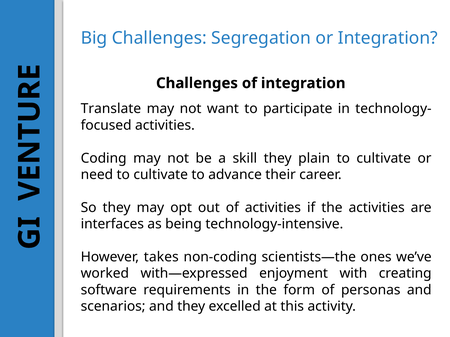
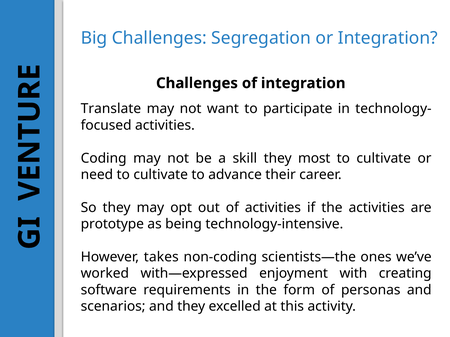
plain: plain -> most (314, 158)
interfaces: interfaces -> prototype (112, 224)
